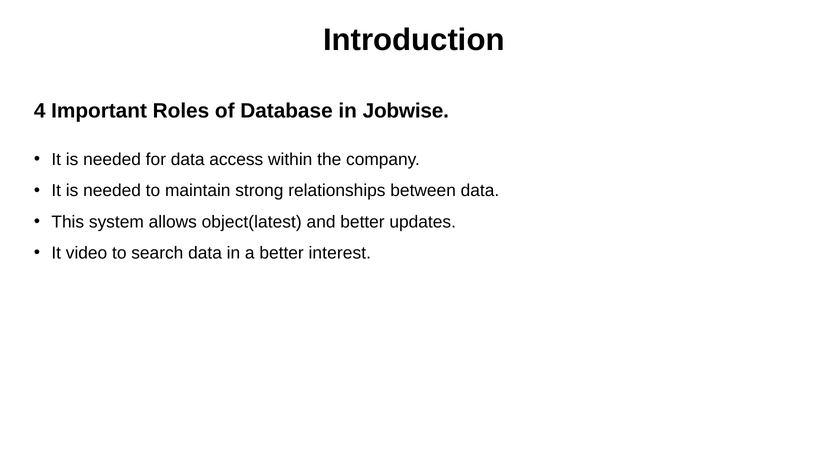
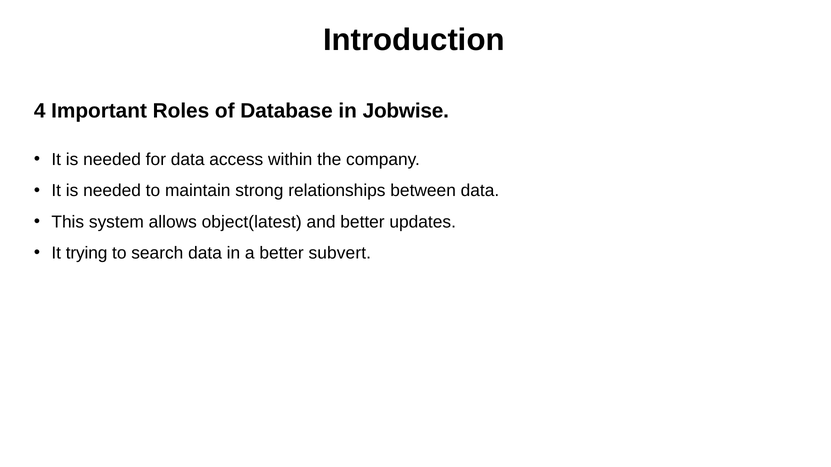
video: video -> trying (87, 253)
interest: interest -> subvert (340, 253)
